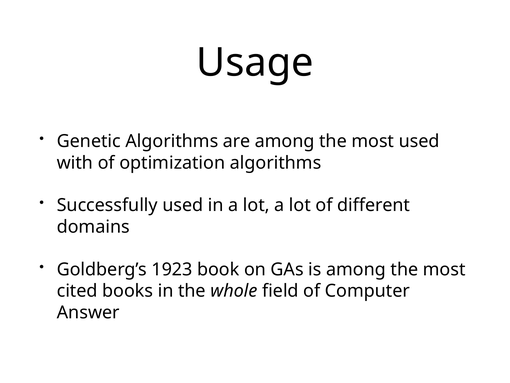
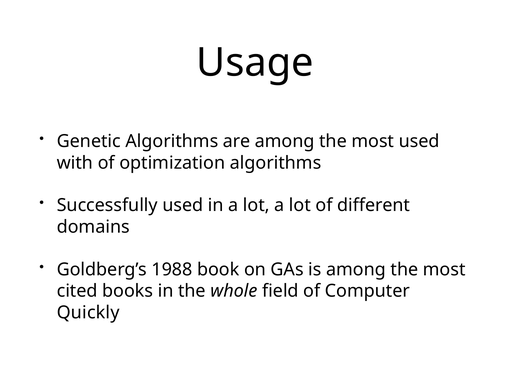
1923: 1923 -> 1988 (172, 269)
Answer: Answer -> Quickly (88, 312)
